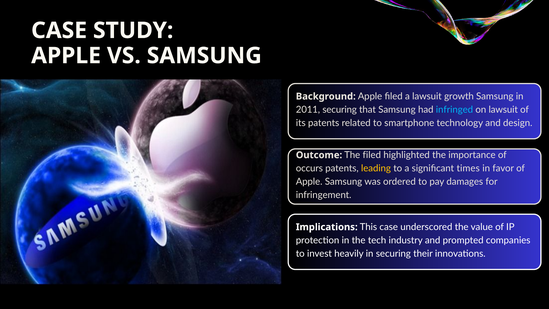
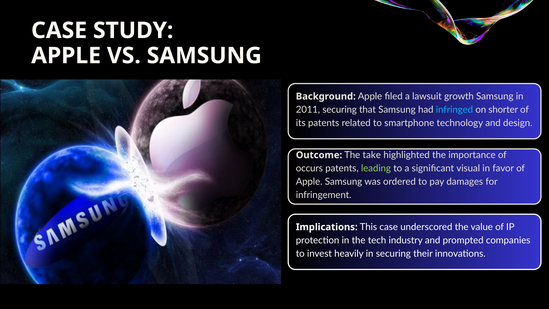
on lawsuit: lawsuit -> shorter (503, 110)
The filed: filed -> take (372, 155)
leading colour: yellow -> light green (376, 168)
times: times -> visual (468, 168)
